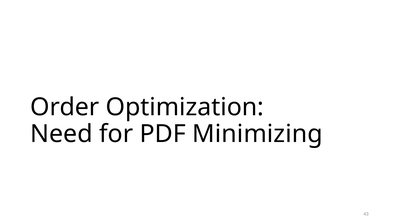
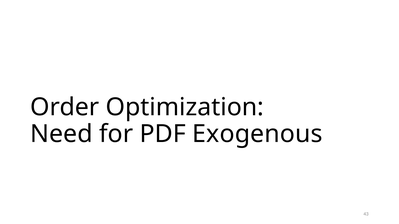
Minimizing: Minimizing -> Exogenous (257, 134)
